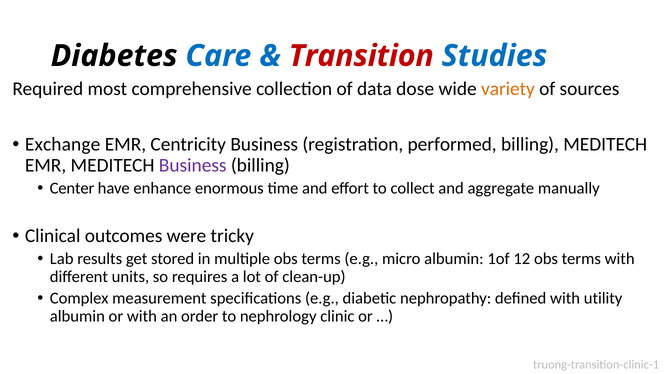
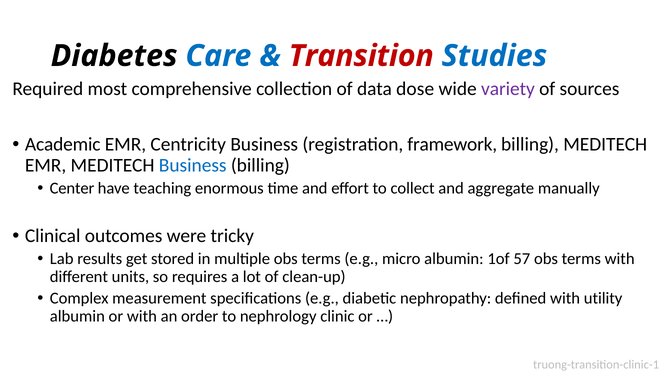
variety colour: orange -> purple (508, 89)
Exchange: Exchange -> Academic (63, 145)
performed: performed -> framework (452, 145)
Business colour: purple -> blue (193, 165)
enhance: enhance -> teaching (162, 188)
12: 12 -> 57 (522, 259)
